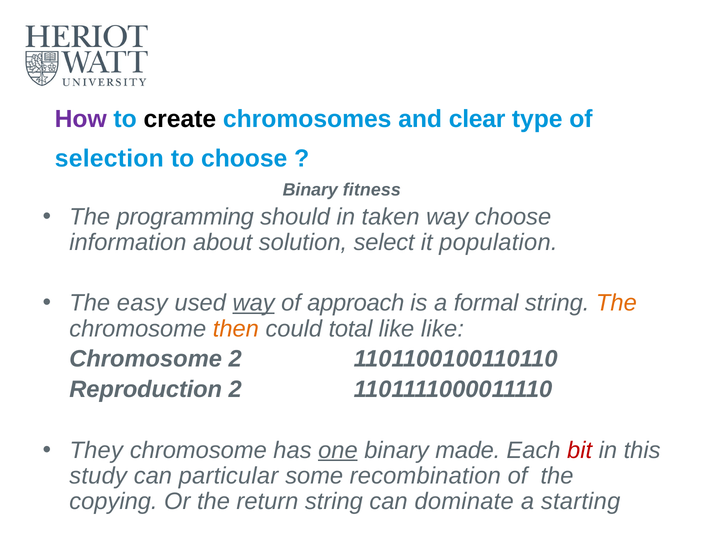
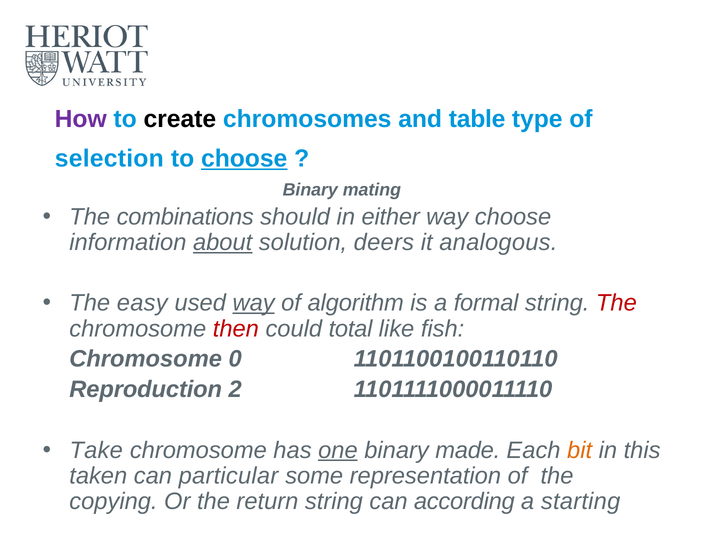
clear: clear -> table (477, 119)
choose underline: none -> present (244, 158)
fitness: fitness -> mating (372, 189)
programming: programming -> combinations (185, 216)
taken: taken -> either (391, 216)
about underline: none -> present (223, 242)
select: select -> deers (384, 242)
population: population -> analogous (498, 242)
approach: approach -> algorithm (356, 303)
The colour: orange -> red (616, 303)
then colour: orange -> red (236, 328)
like like: like -> fish (443, 328)
Chromosome 2: 2 -> 0 (235, 359)
They: They -> Take (96, 450)
bit colour: red -> orange (580, 450)
study: study -> taken (98, 475)
recombination: recombination -> representation (425, 475)
dominate: dominate -> according (464, 501)
